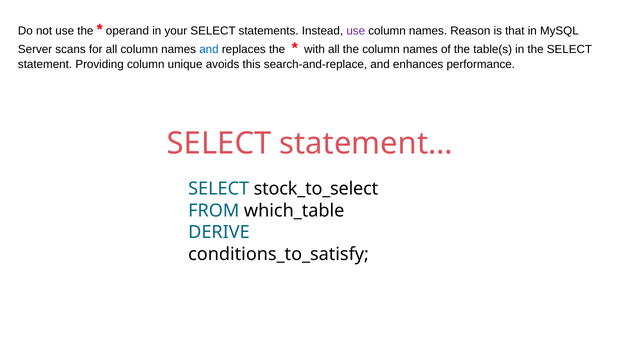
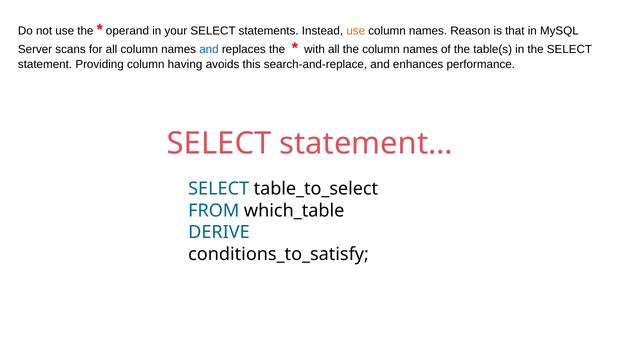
use colour: purple -> orange (356, 31)
unique: unique -> having (185, 64)
stock_to_select: stock_to_select -> table_to_select (316, 189)
